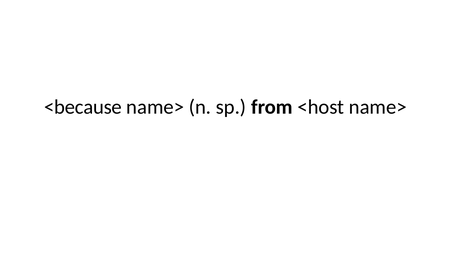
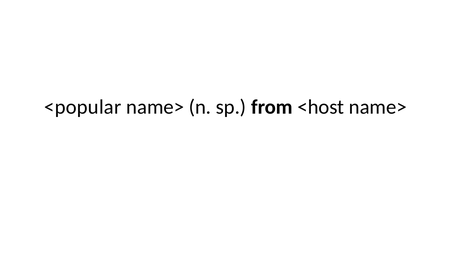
<because: <because -> <popular (83, 107)
